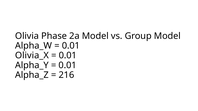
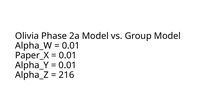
Olivia_X: Olivia_X -> Paper_X (32, 56)
